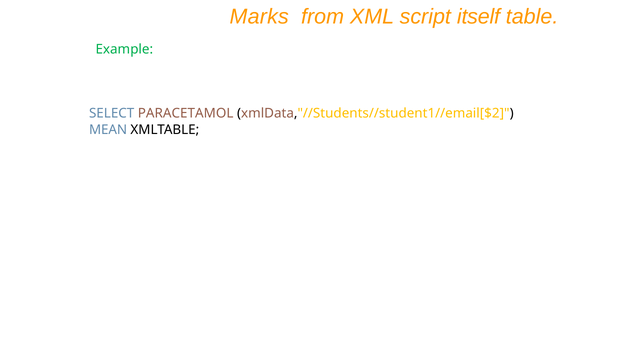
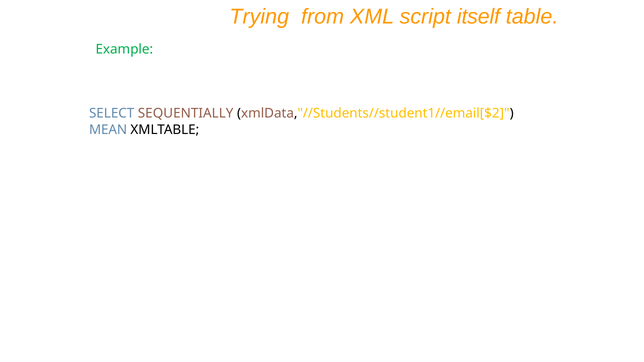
Marks: Marks -> Trying (259, 17)
PARACETAMOL: PARACETAMOL -> SEQUENTIALLY (186, 114)
